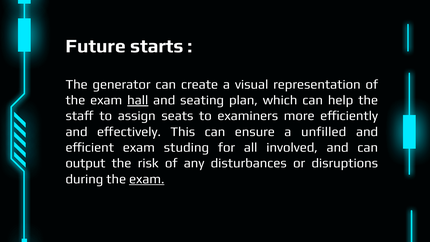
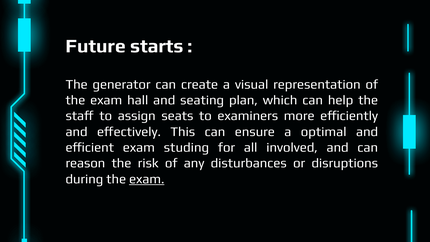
hall underline: present -> none (138, 100)
unfilled: unfilled -> optimal (324, 132)
output: output -> reason (85, 163)
